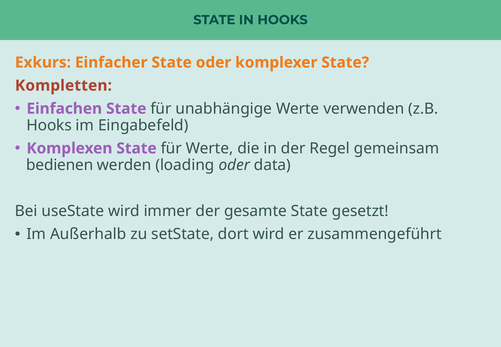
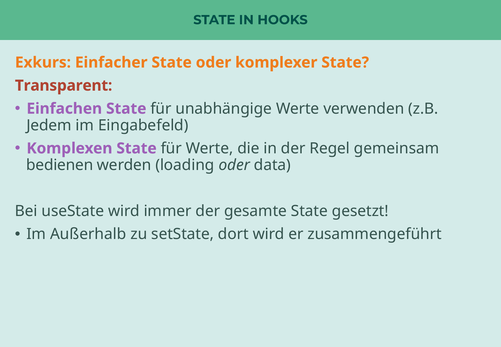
Kompletten: Kompletten -> Transparent (64, 86)
Hooks: Hooks -> Jedem (49, 125)
